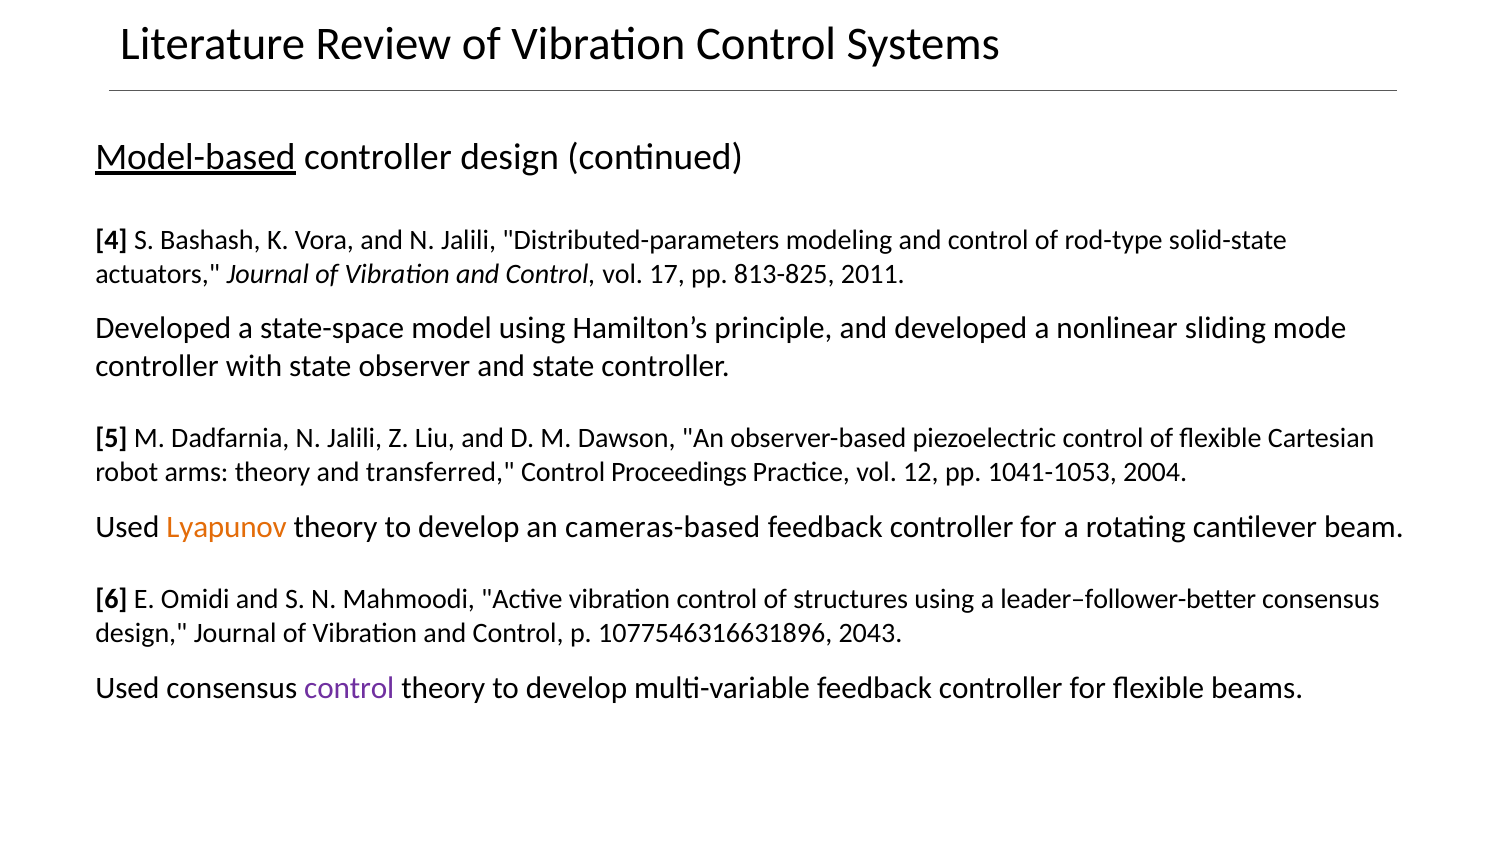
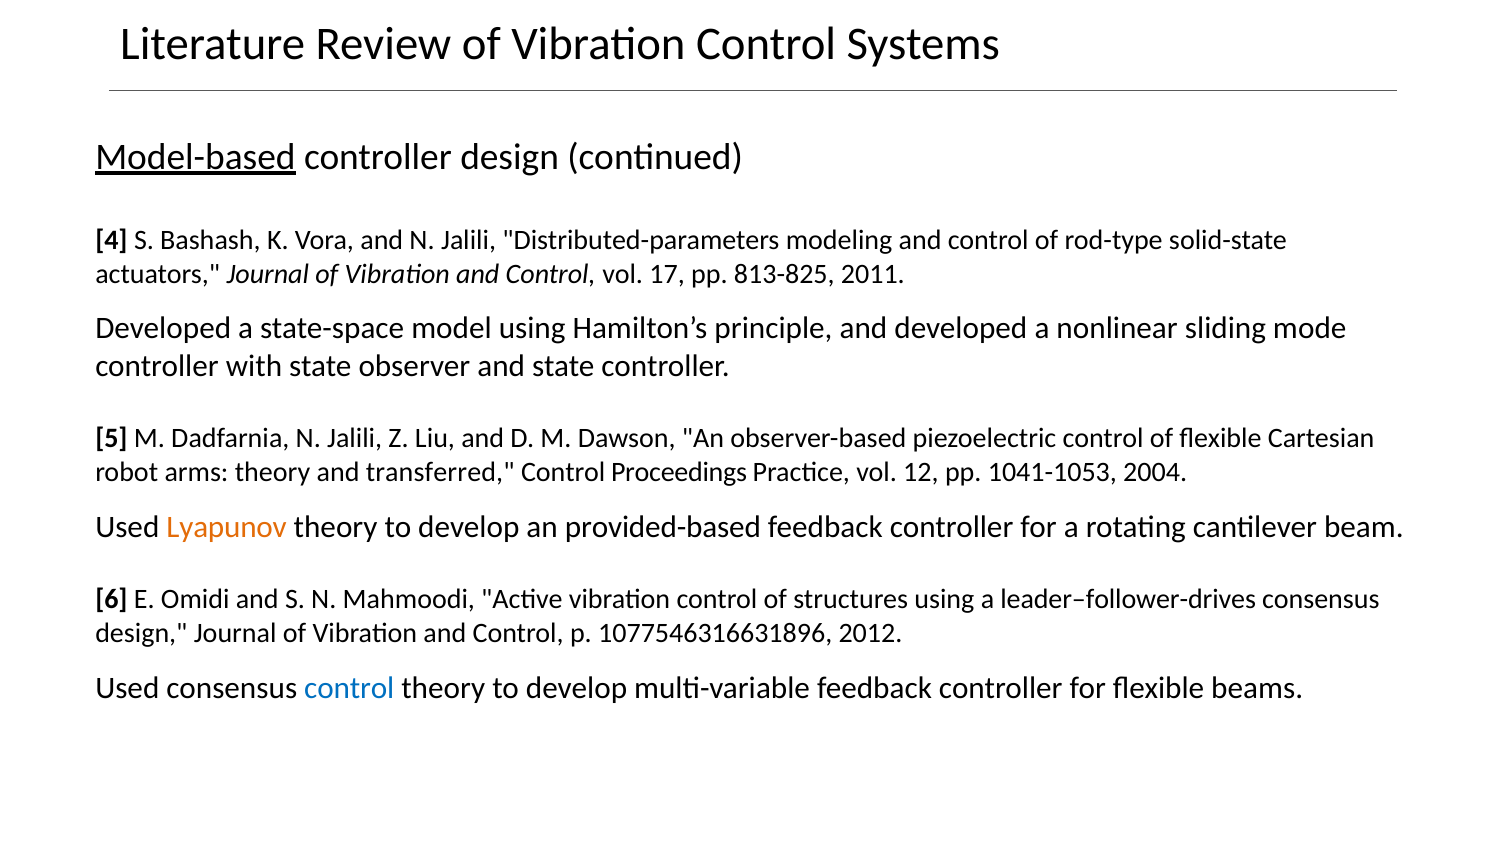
cameras-based: cameras-based -> provided-based (663, 527)
leader–follower-better: leader–follower-better -> leader–follower-drives (1128, 599)
2043: 2043 -> 2012 (870, 633)
control colour: purple -> blue (349, 687)
